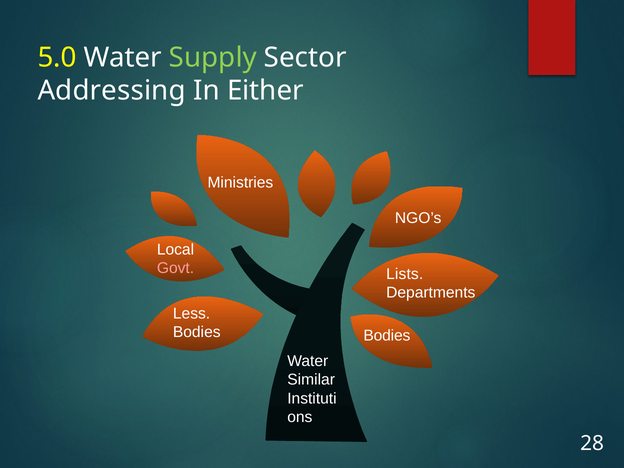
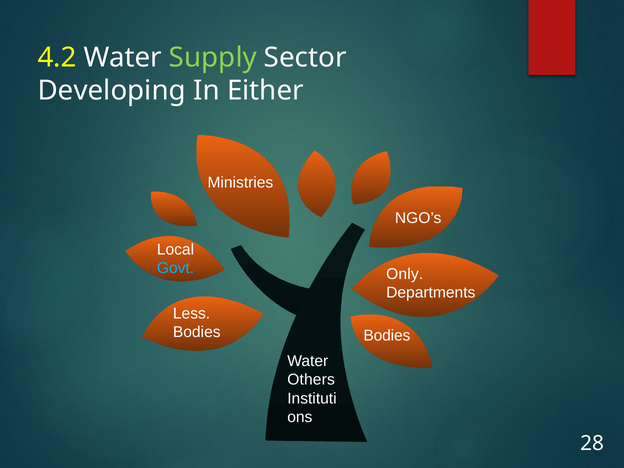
5.0: 5.0 -> 4.2 (57, 57)
Addressing: Addressing -> Developing (112, 91)
Govt colour: pink -> light blue (176, 268)
Lists: Lists -> Only (405, 274)
Similar: Similar -> Others (311, 380)
